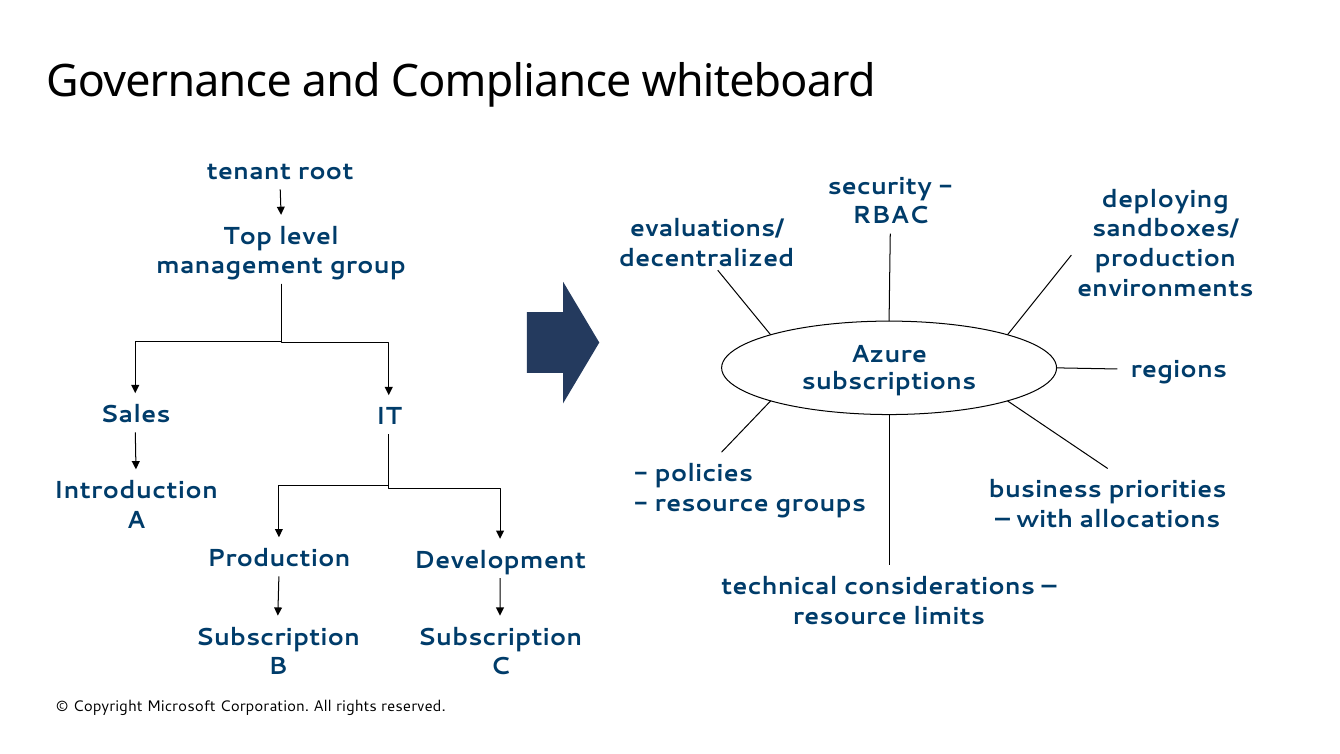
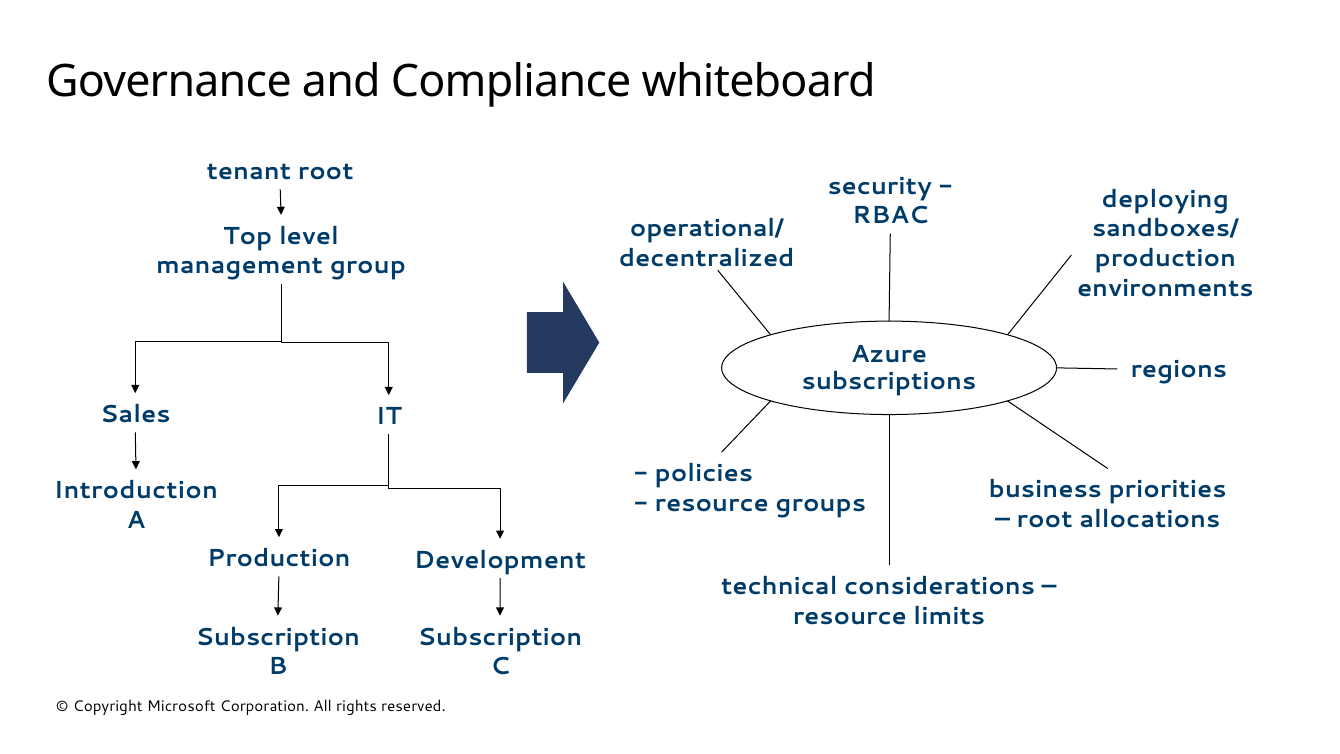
evaluations/: evaluations/ -> operational/ (707, 229)
with: with -> root (1045, 519)
